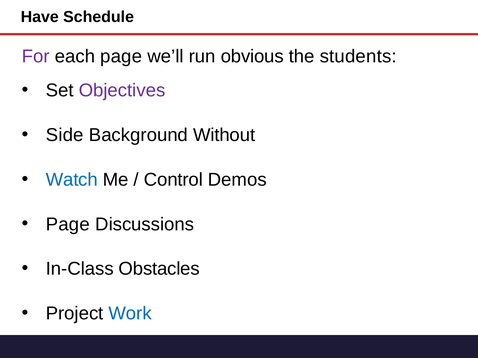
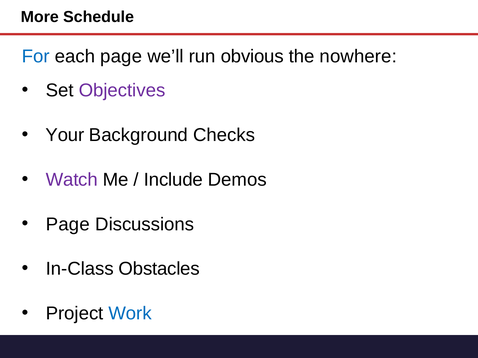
Have: Have -> More (40, 17)
For colour: purple -> blue (36, 56)
students: students -> nowhere (358, 56)
Side: Side -> Your (65, 135)
Without: Without -> Checks (224, 135)
Watch colour: blue -> purple (72, 180)
Control: Control -> Include (173, 180)
